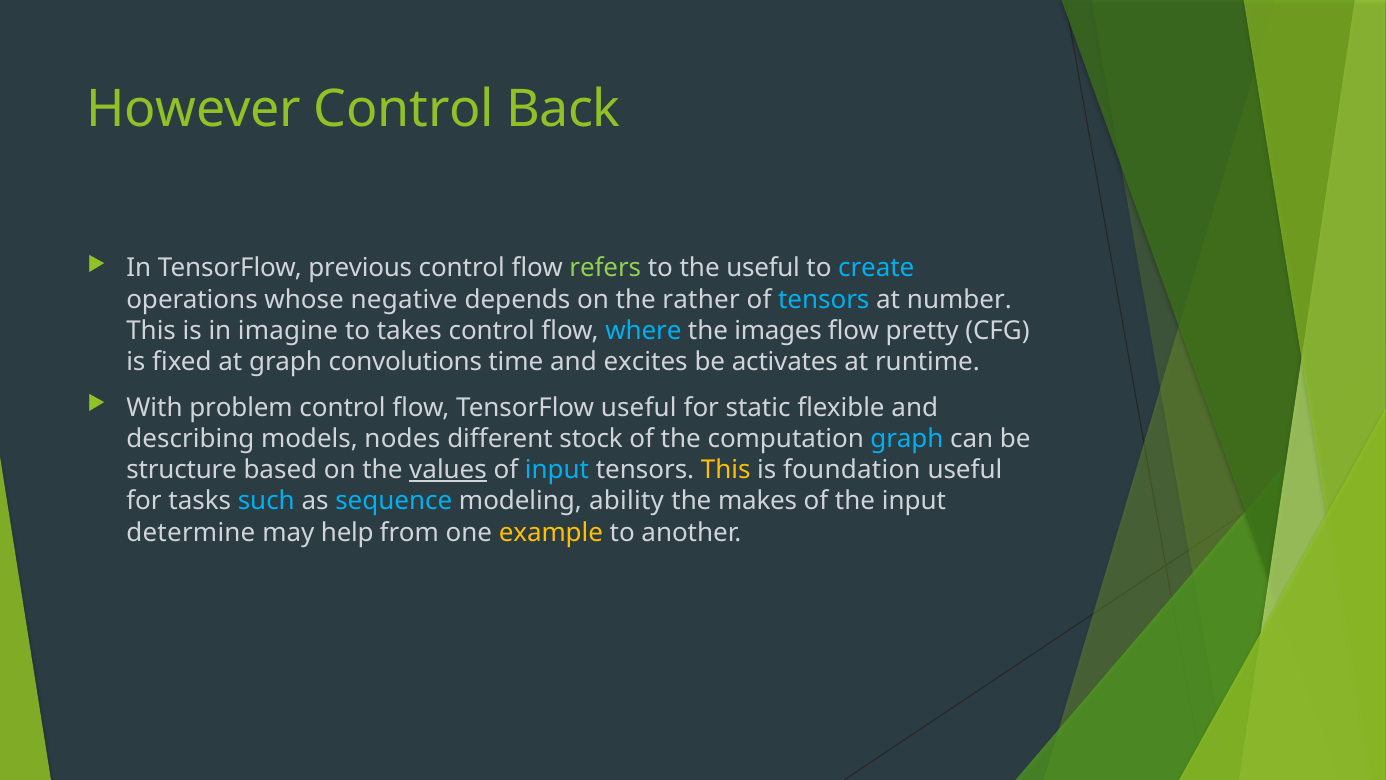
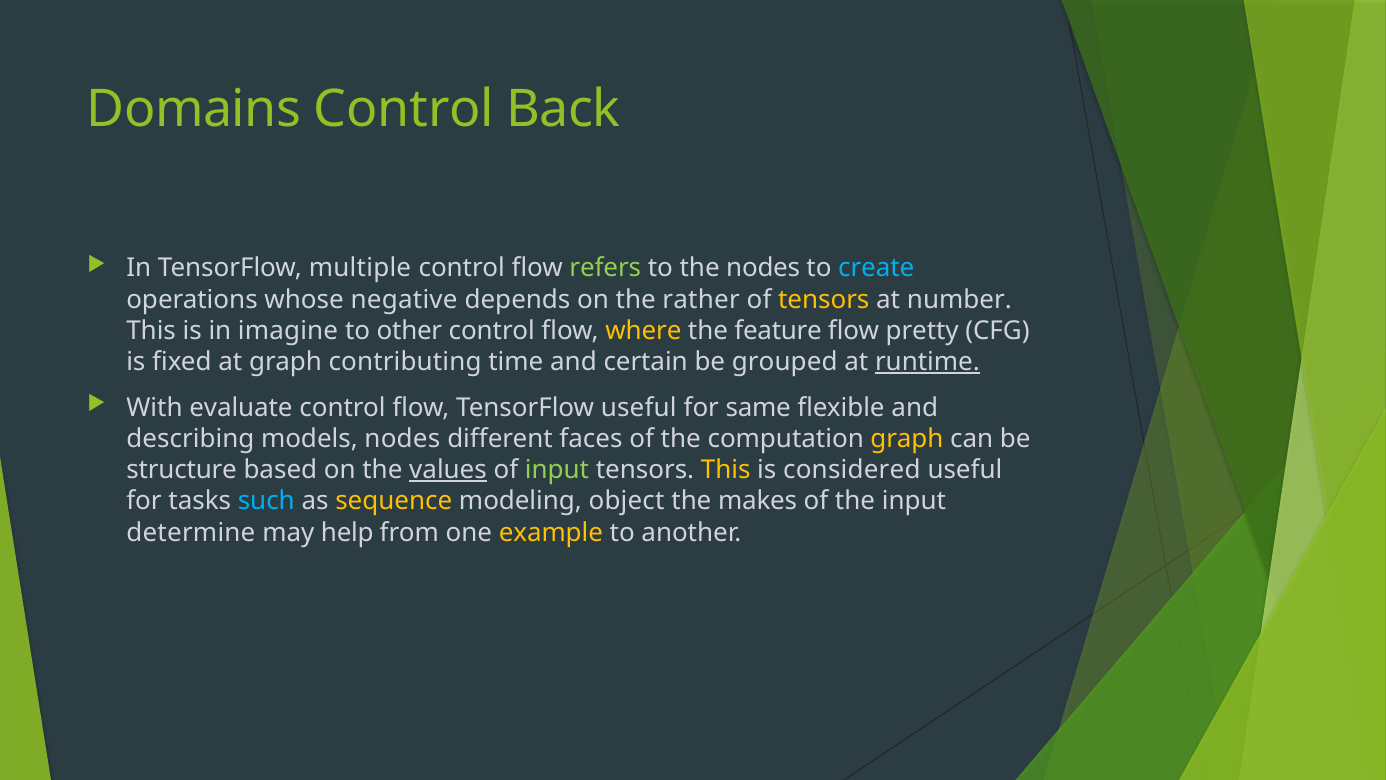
However: However -> Domains (194, 109)
previous: previous -> multiple (360, 268)
the useful: useful -> nodes (763, 268)
tensors colour: light blue -> yellow (824, 299)
takes: takes -> other (409, 331)
where colour: light blue -> yellow (643, 331)
images: images -> feature (778, 331)
convolutions: convolutions -> contributing (405, 362)
excites: excites -> certain (646, 362)
activates: activates -> grouped (785, 362)
runtime underline: none -> present (927, 362)
problem: problem -> evaluate (241, 407)
static: static -> same (758, 407)
stock: stock -> faces (591, 439)
graph colour: light blue -> yellow (907, 439)
input colour: light blue -> light green (557, 470)
foundation: foundation -> considered (852, 470)
sequence colour: light blue -> yellow (394, 501)
ability: ability -> object (627, 501)
